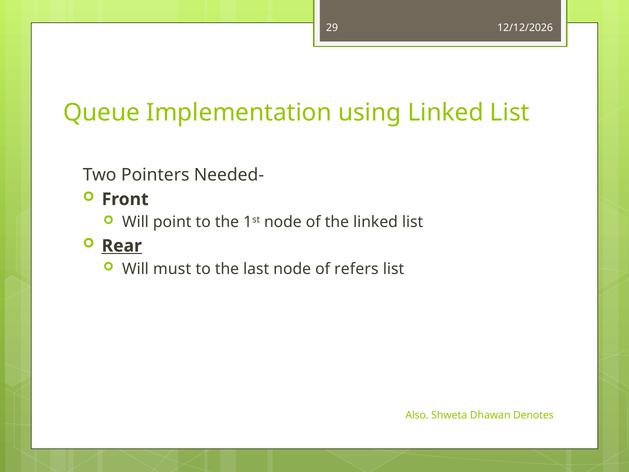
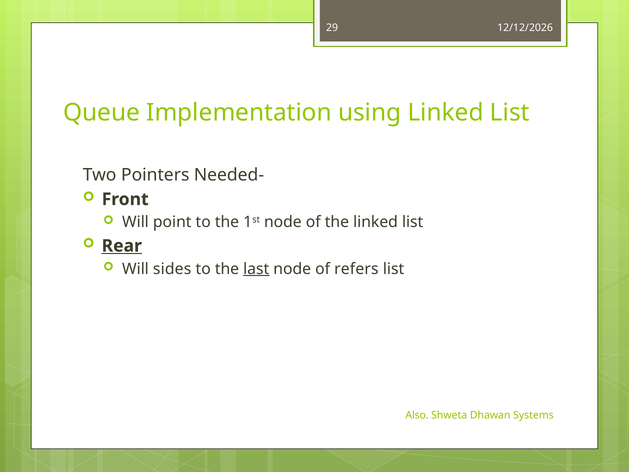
must: must -> sides (172, 269)
last underline: none -> present (256, 269)
Denotes: Denotes -> Systems (533, 415)
